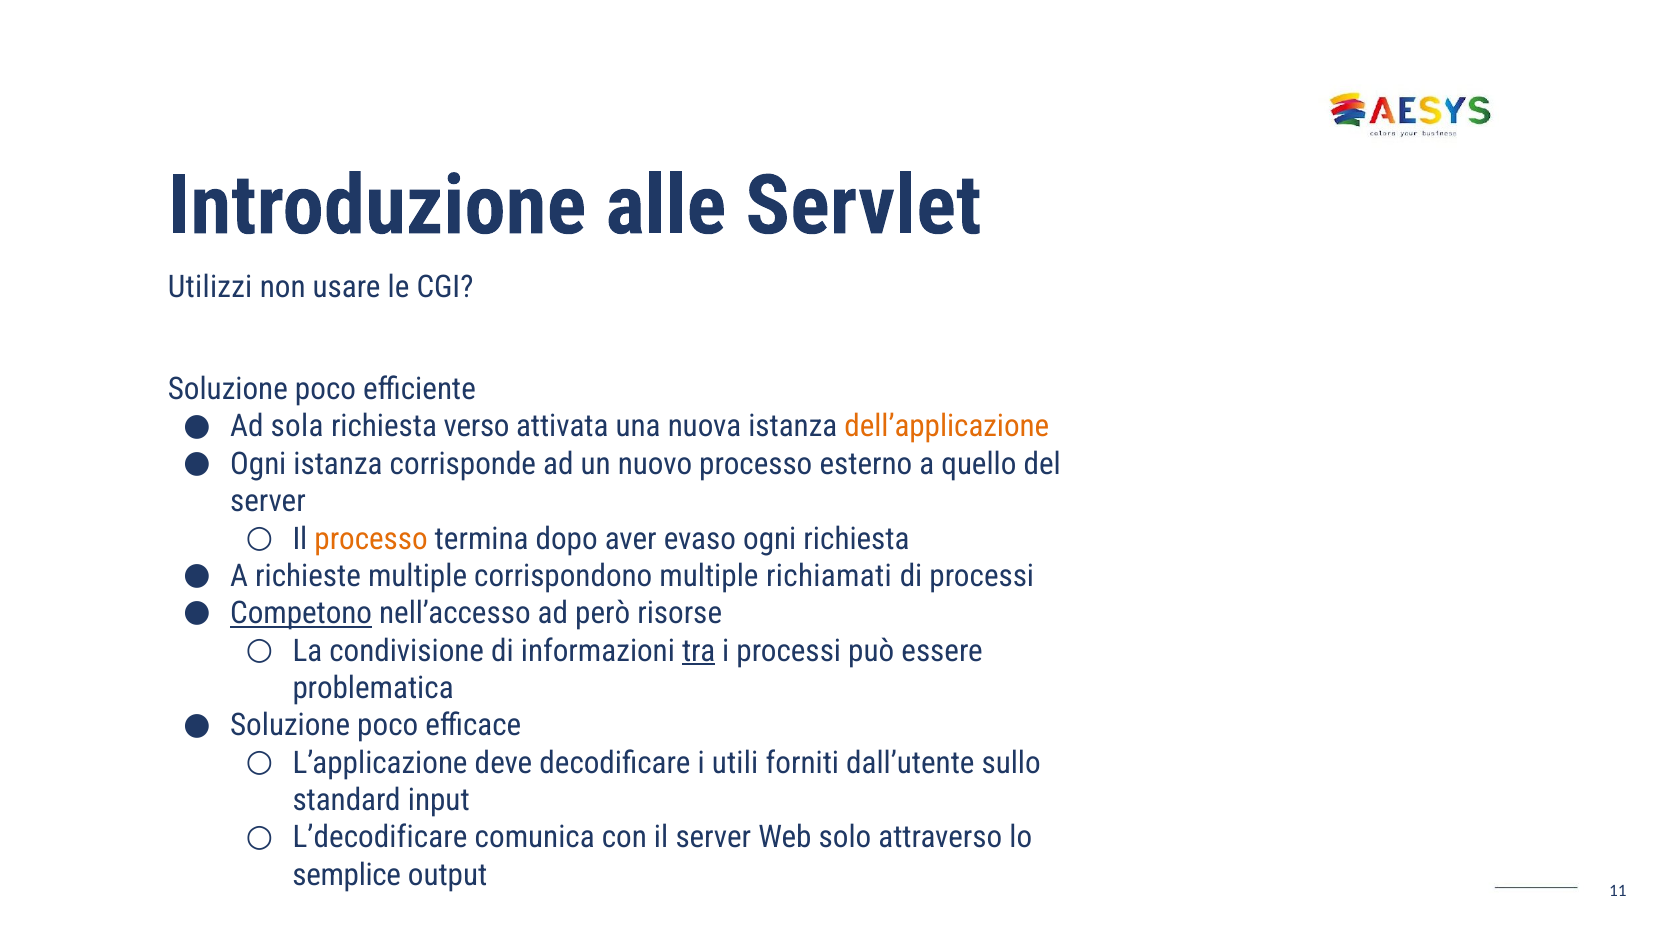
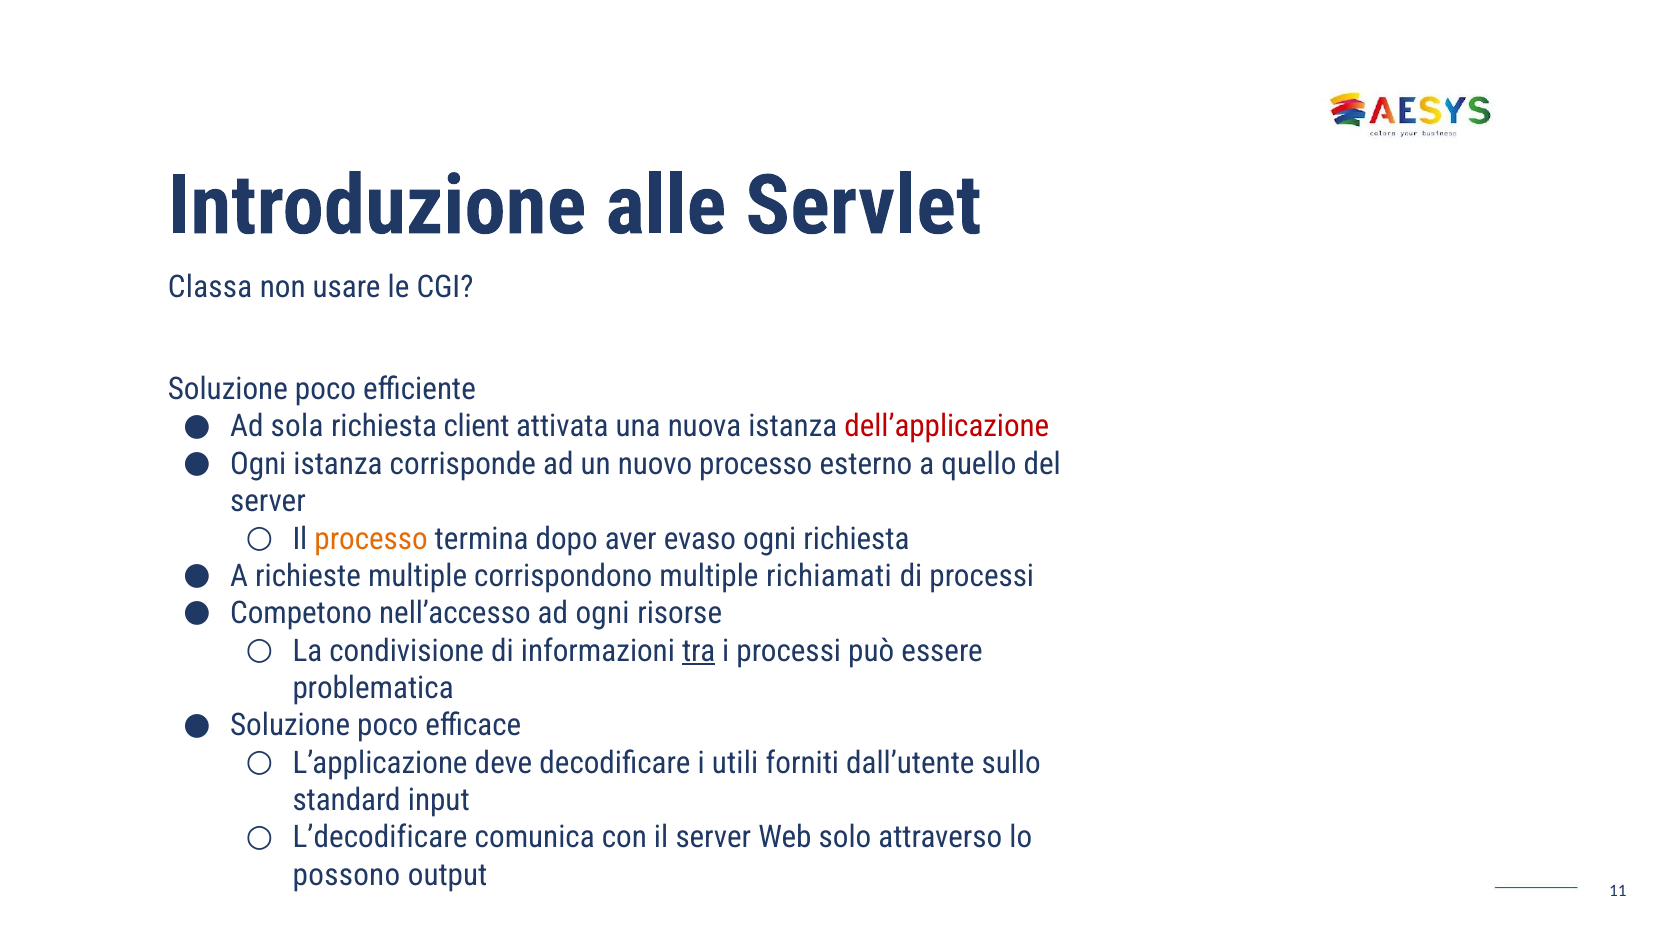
Utilizzi: Utilizzi -> Classa (210, 287)
verso: verso -> client (477, 427)
dell’applicazione colour: orange -> red (947, 427)
Competono underline: present -> none (301, 614)
ad però: però -> ogni (603, 614)
semplice: semplice -> possono (346, 875)
